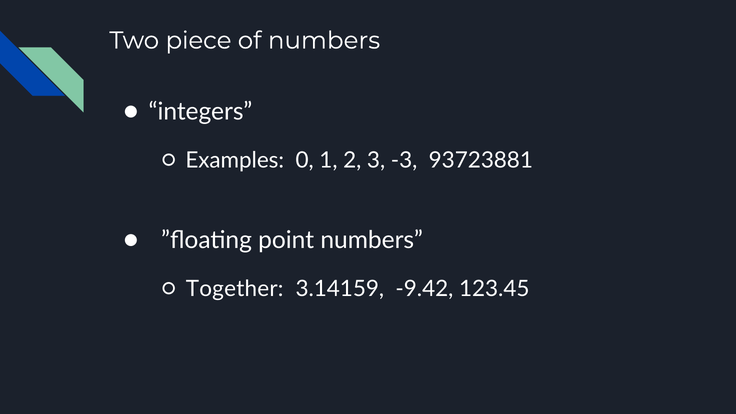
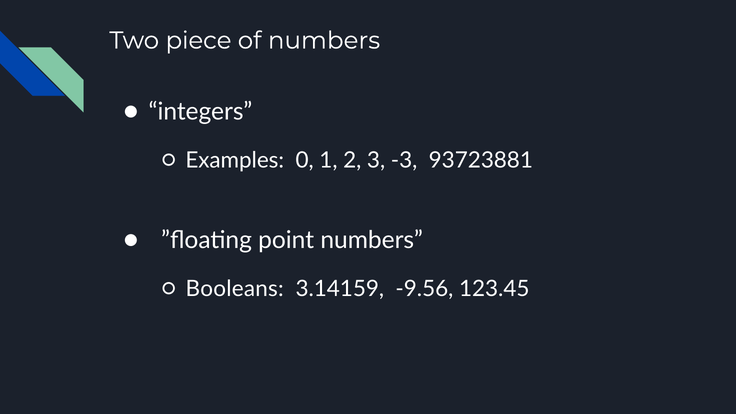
Together: Together -> Booleans (235, 289)
-9.42: -9.42 -> -9.56 (424, 289)
